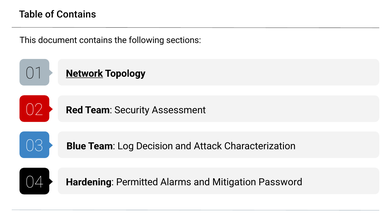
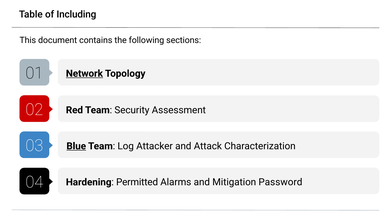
of Contains: Contains -> Including (76, 14)
Blue underline: none -> present (76, 146)
Decision: Decision -> Attacker (155, 146)
